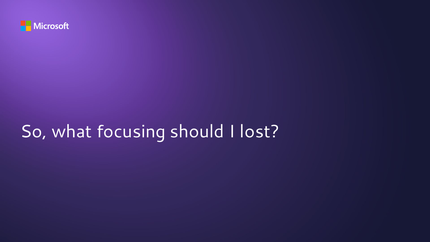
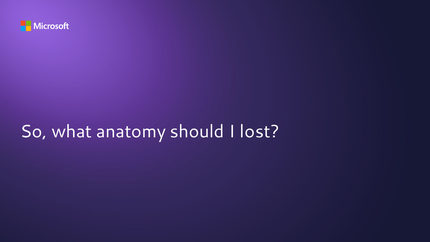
focusing: focusing -> anatomy (131, 132)
